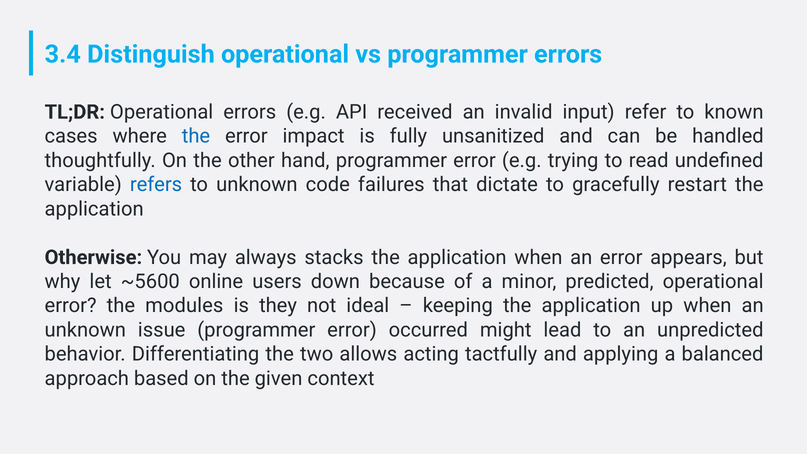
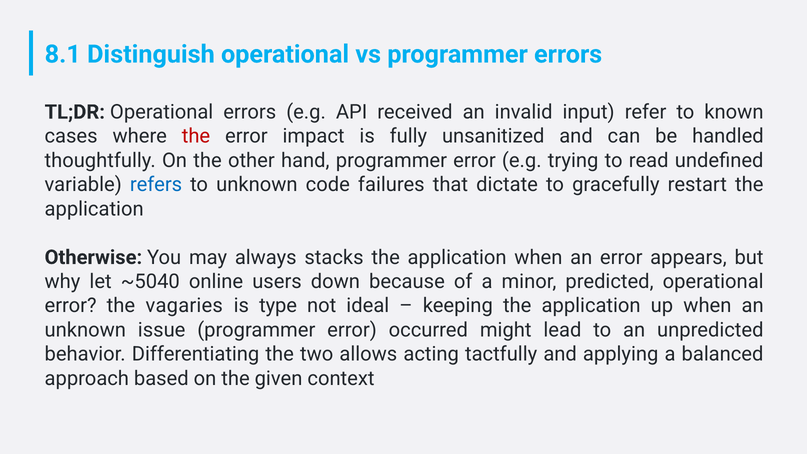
3.4: 3.4 -> 8.1 (63, 54)
the colour: blue -> red (196, 136)
~5600: ~5600 -> ~5040 (150, 282)
modules: modules -> vagaries (184, 306)
they: they -> type (278, 306)
